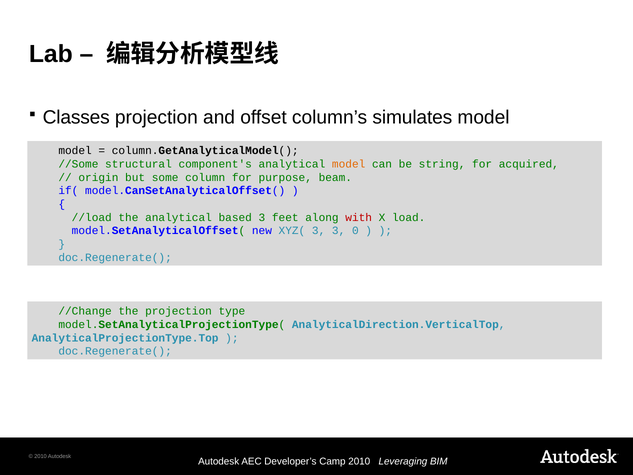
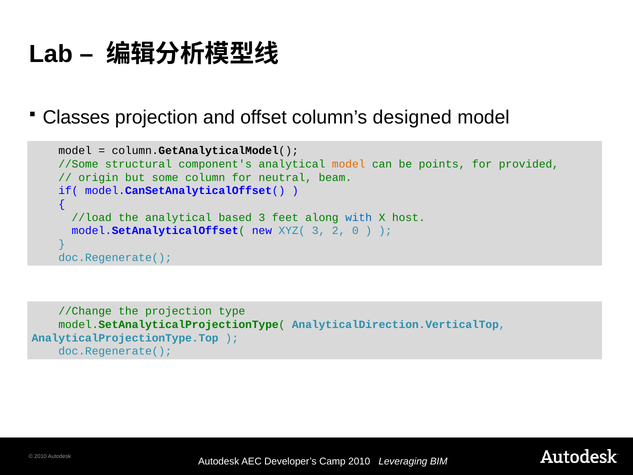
simulates: simulates -> designed (412, 117)
string: string -> points (442, 164)
acquired: acquired -> provided (529, 164)
purpose: purpose -> neutral (285, 177)
with colour: red -> blue (359, 217)
load: load -> host (409, 217)
3 3: 3 -> 2 (339, 231)
